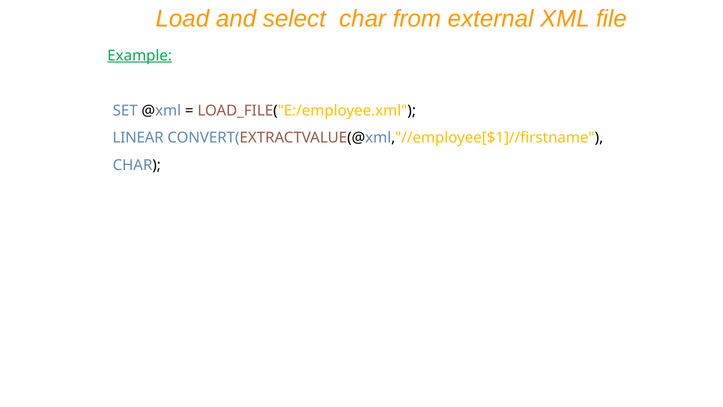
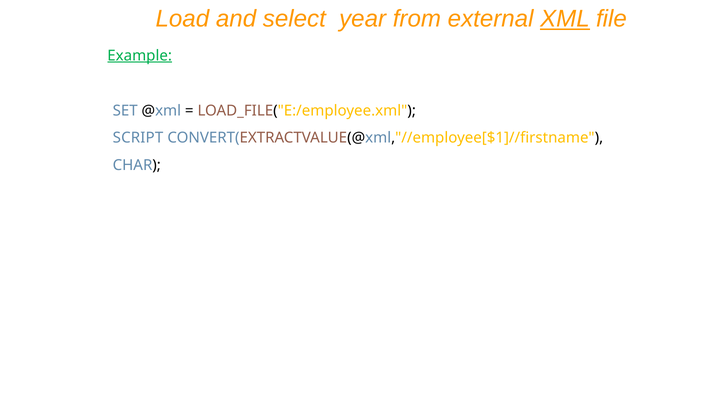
select char: char -> year (363, 19)
XML underline: none -> present (565, 19)
LINEAR: LINEAR -> SCRIPT (138, 138)
